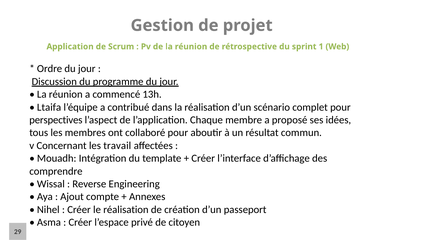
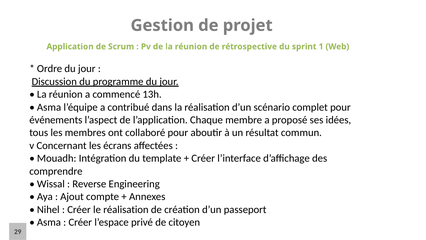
Ltaifa: Ltaifa -> Asma (49, 107)
perspectives: perspectives -> événements (56, 120)
travail: travail -> écrans (117, 145)
